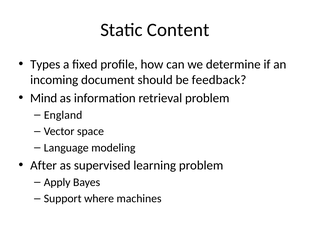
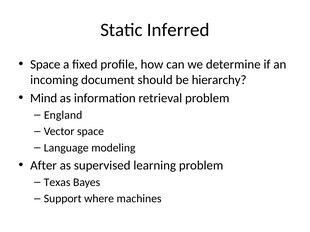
Content: Content -> Inferred (178, 30)
Types: Types -> Space (45, 64)
feedback: feedback -> hierarchy (219, 80)
Apply: Apply -> Texas (57, 183)
